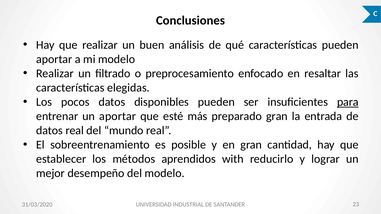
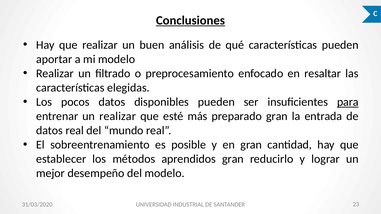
Conclusiones underline: none -> present (190, 21)
un aportar: aportar -> realizar (118, 116)
aprendidos with: with -> gran (233, 159)
